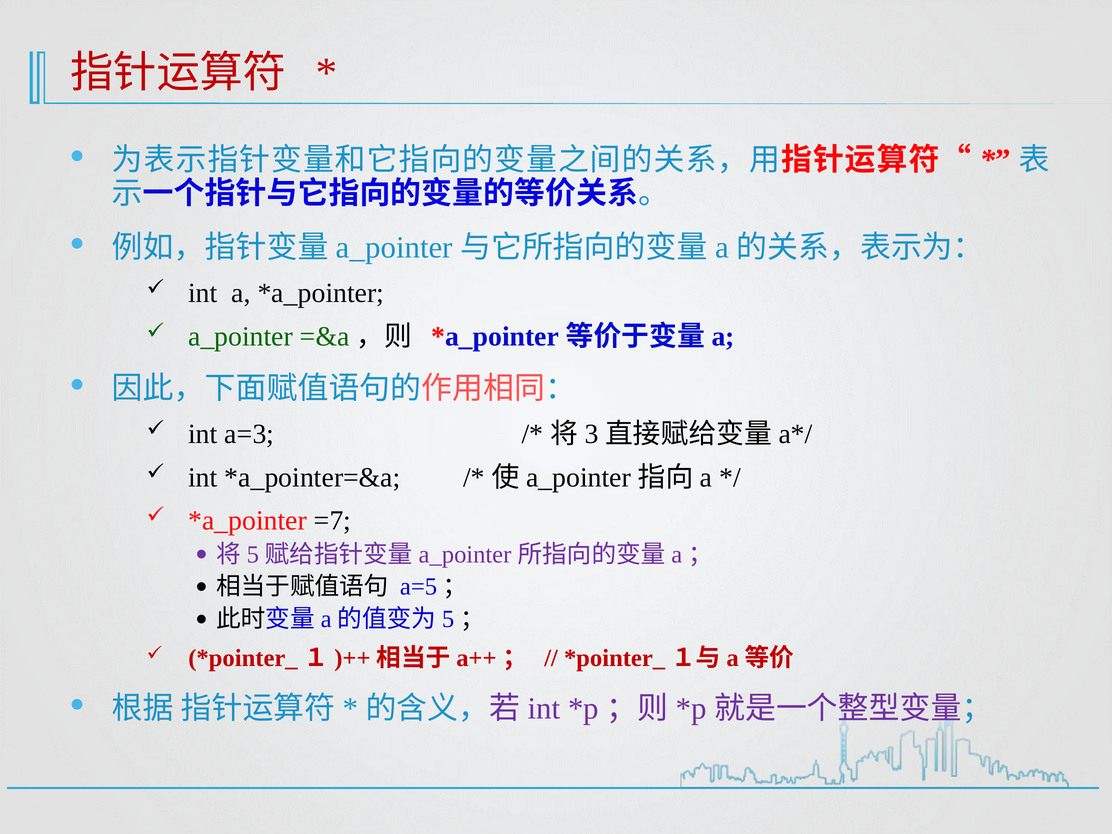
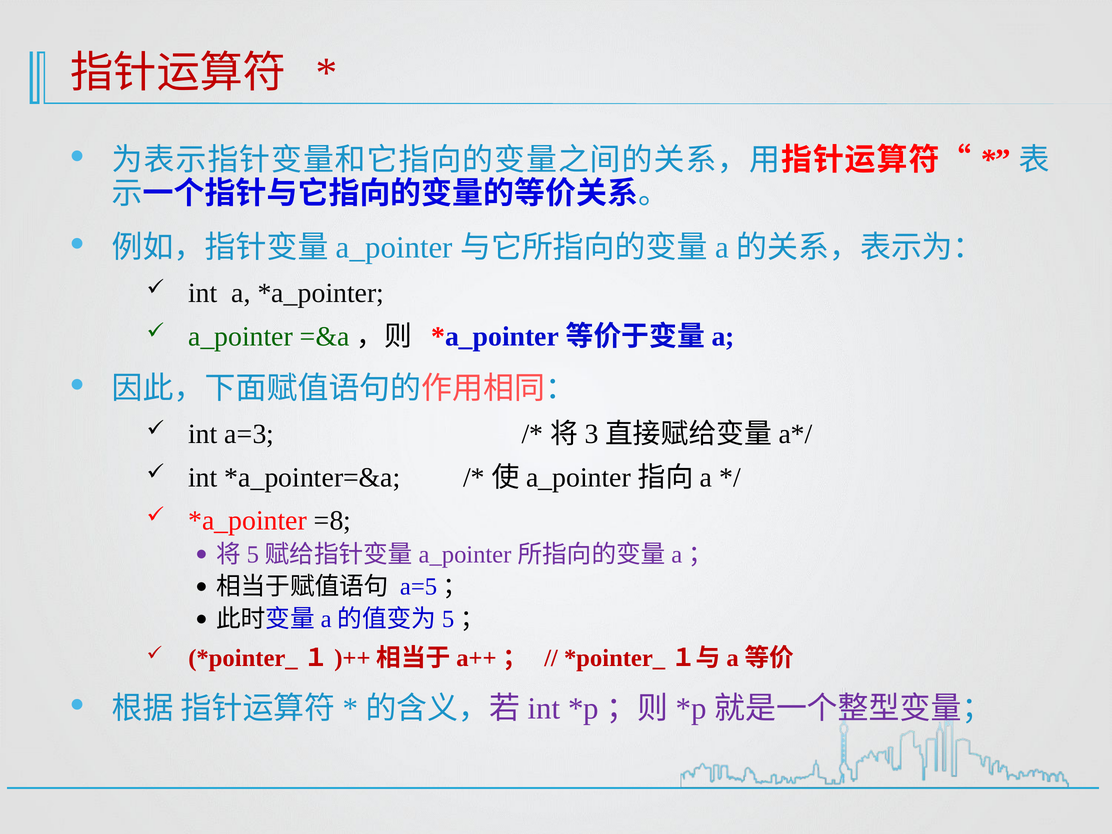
=7: =7 -> =8 (333, 521)
